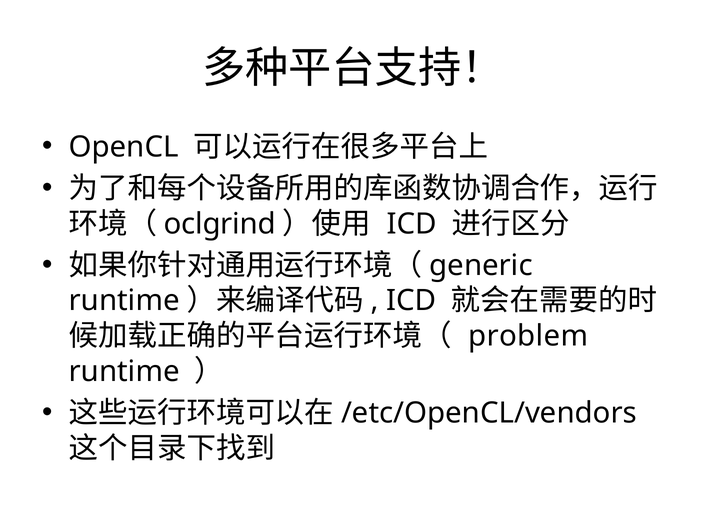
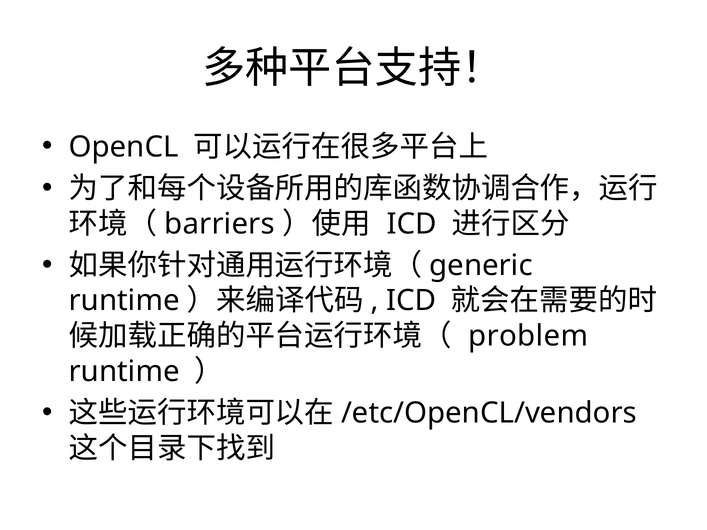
oclgrind: oclgrind -> barriers (220, 224)
